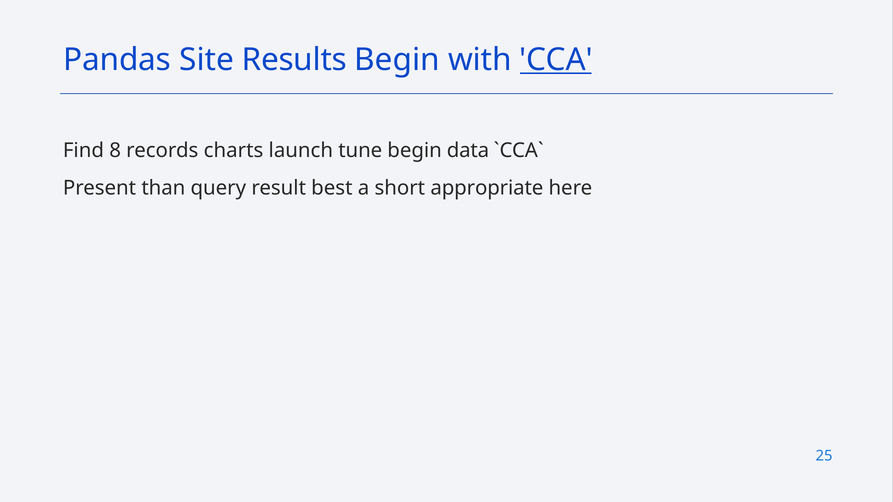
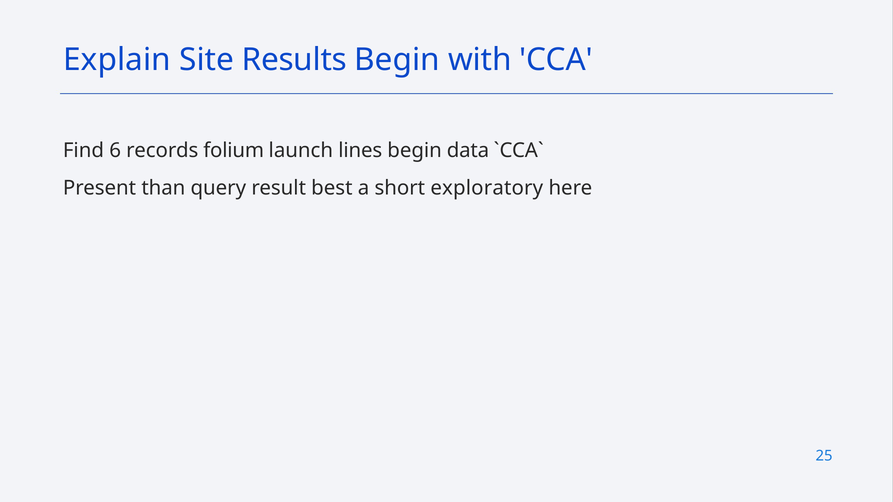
Pandas: Pandas -> Explain (117, 60)
CCA underline: present -> none (556, 60)
8: 8 -> 6 (115, 151)
charts: charts -> folium (234, 151)
tune: tune -> lines (360, 151)
appropriate: appropriate -> exploratory (487, 188)
